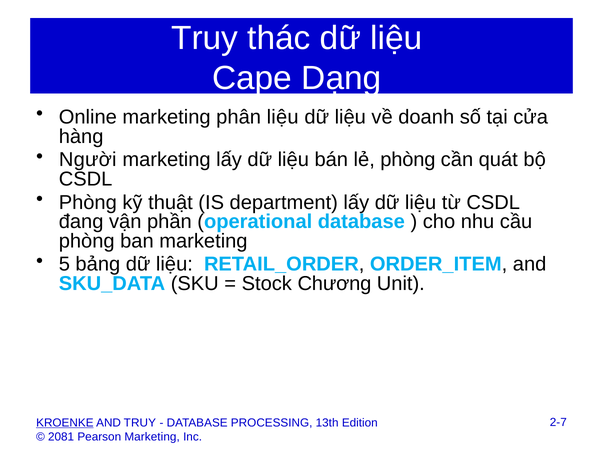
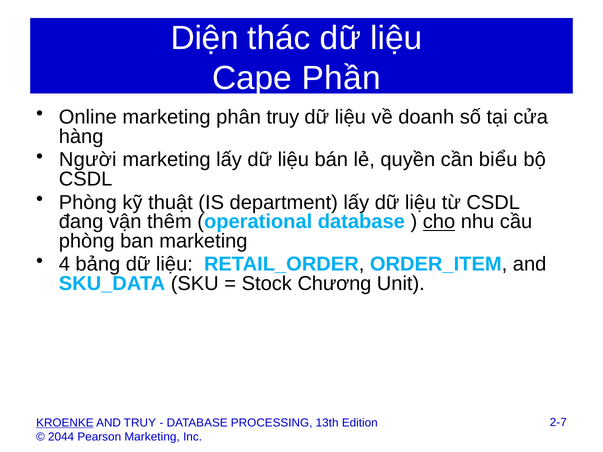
Truy: Truy -> Diện (205, 38)
Dạng: Dạng -> Phần (341, 78)
phân liệu: liệu -> truy (283, 117)
lẻ phòng: phòng -> quyền (408, 160)
quát: quát -> biểu (498, 160)
phần: phần -> thêm (169, 222)
cho underline: none -> present (439, 222)
5: 5 -> 4 (64, 264)
2081: 2081 -> 2044 (61, 437)
